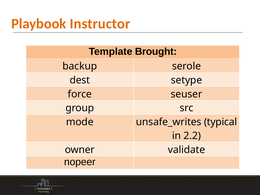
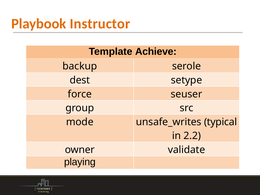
Brought: Brought -> Achieve (156, 52)
nopeer: nopeer -> playing (80, 162)
